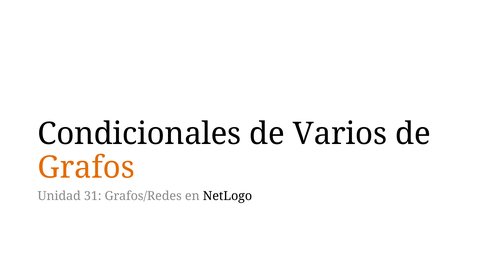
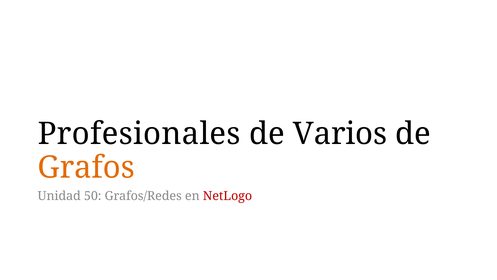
Condicionales: Condicionales -> Profesionales (139, 134)
31: 31 -> 50 (93, 196)
NetLogo colour: black -> red (227, 196)
